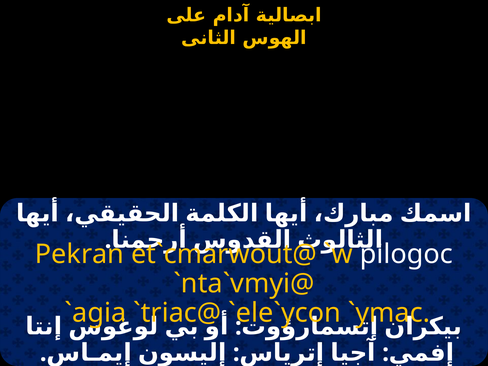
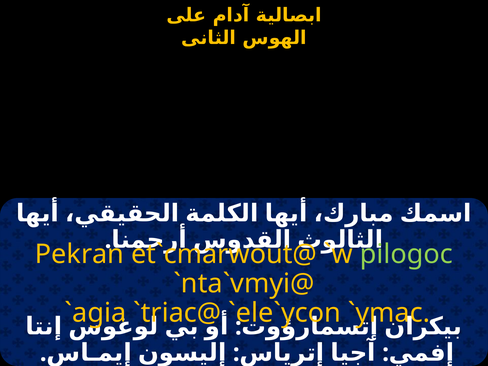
pilogoc colour: white -> light green (406, 254)
